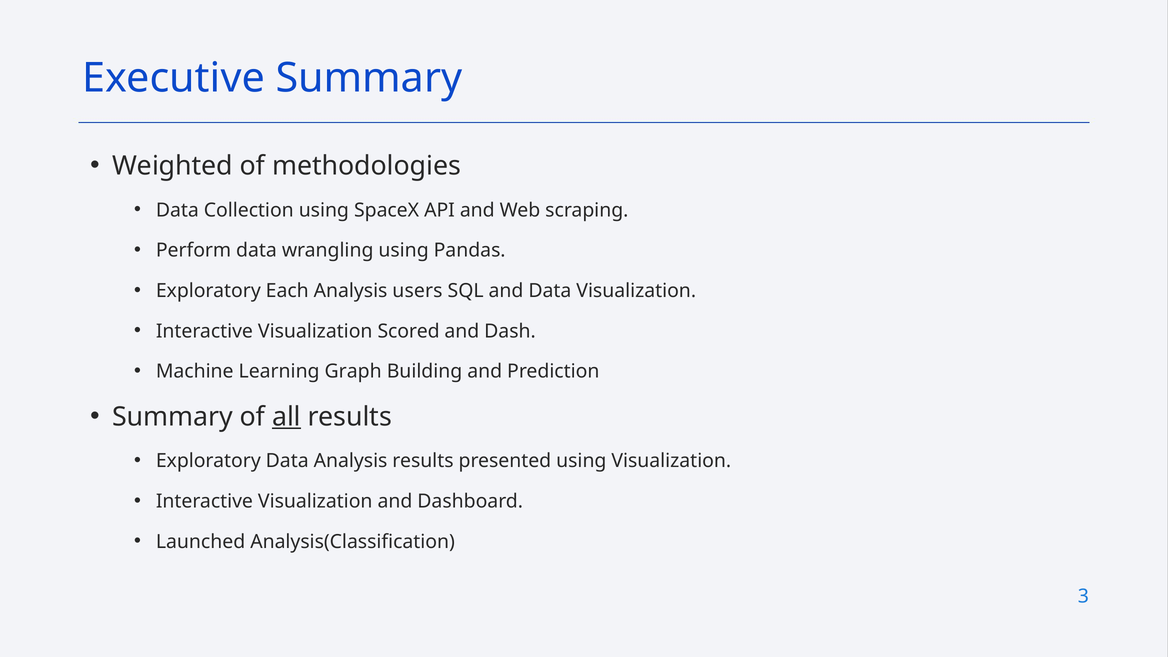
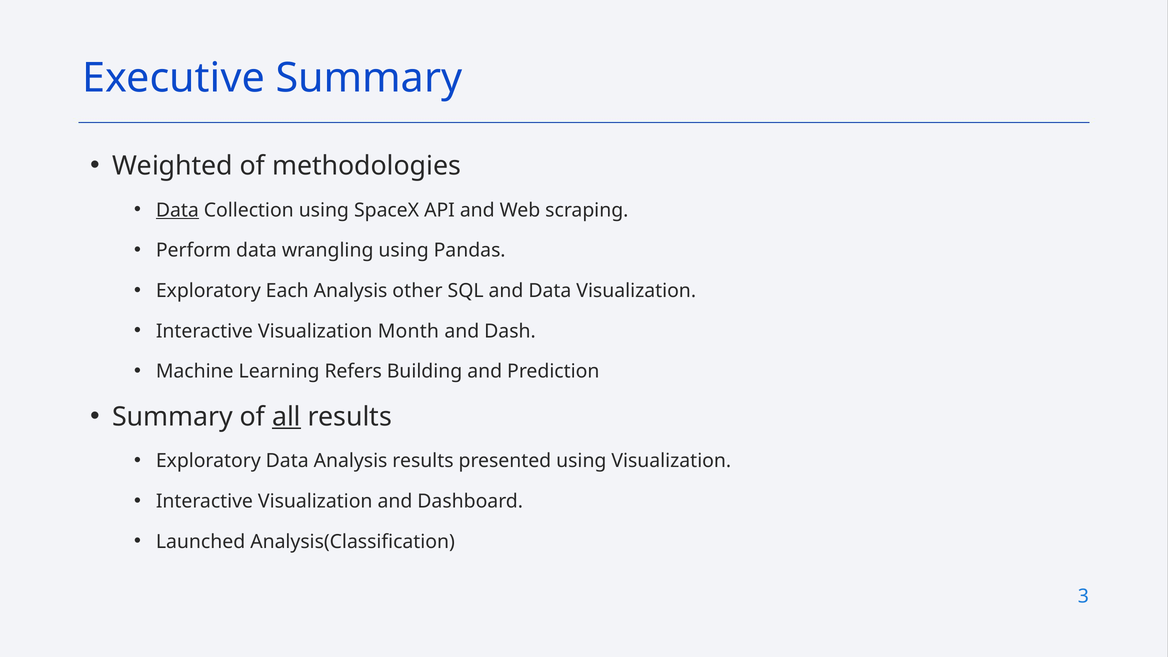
Data underline: none -> present (177, 210)
users: users -> other (417, 291)
Scored: Scored -> Month (408, 331)
Graph: Graph -> Refers (353, 371)
